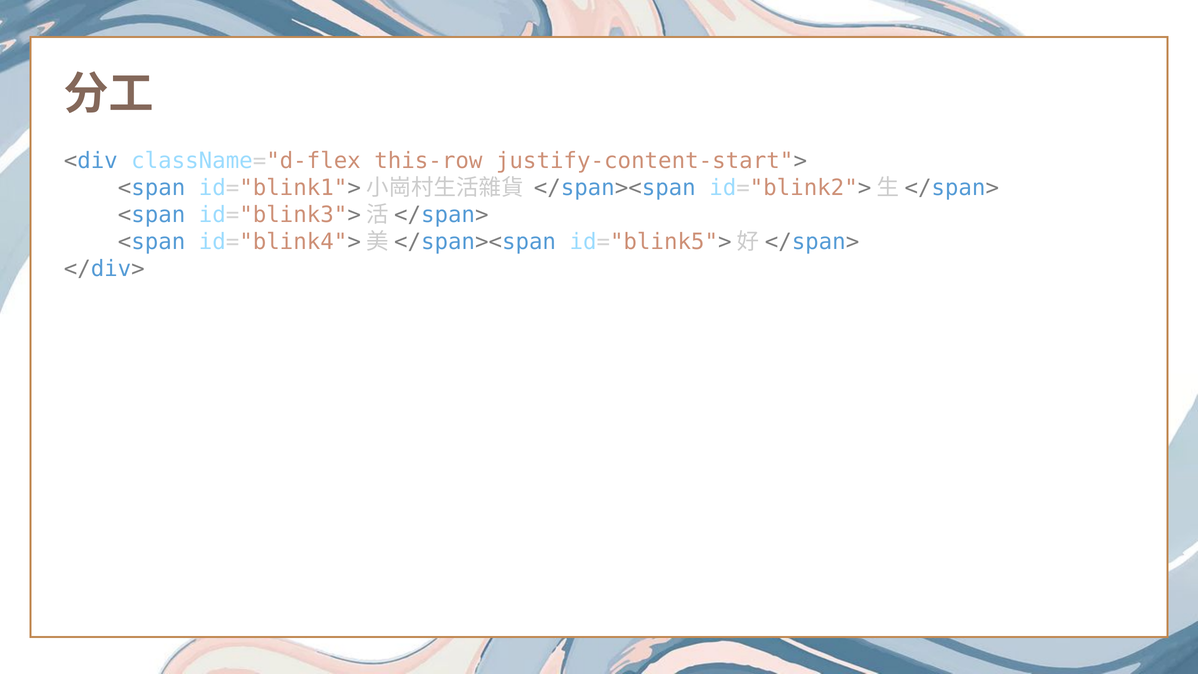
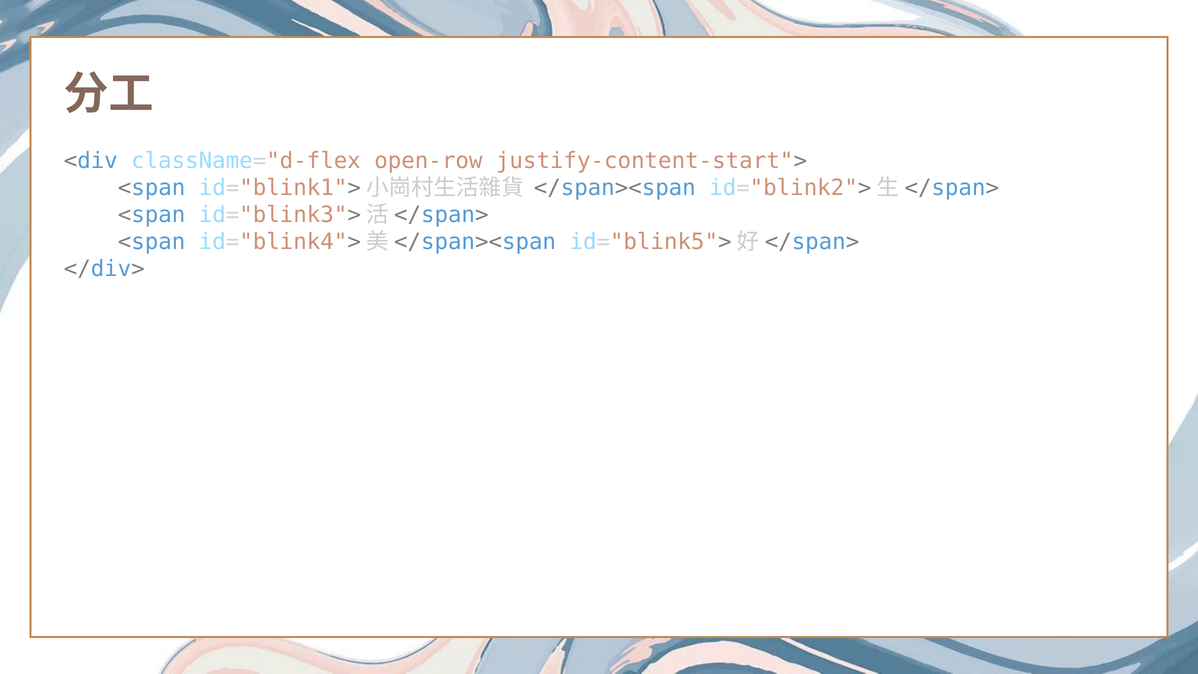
this-row: this-row -> open-row (428, 161)
